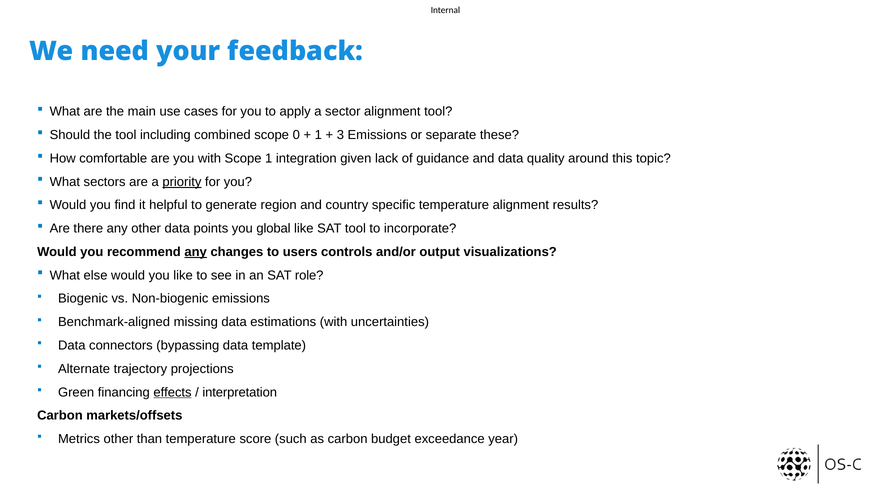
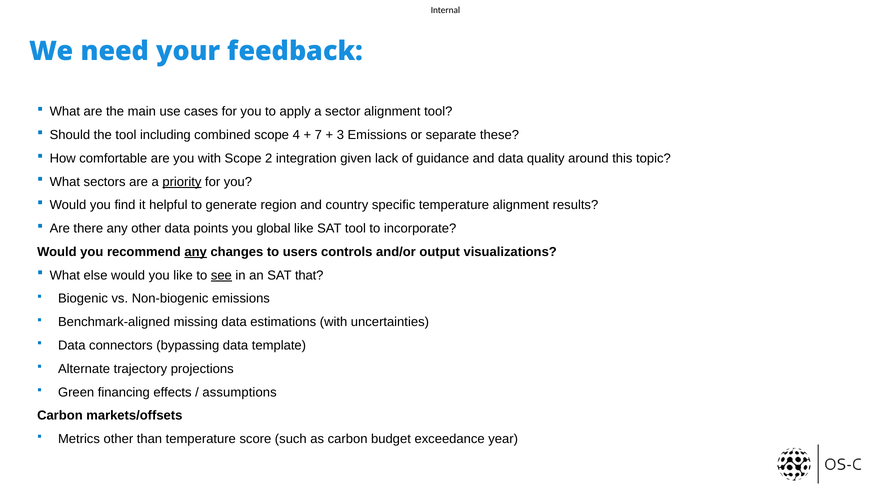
0: 0 -> 4 (296, 135)
1: 1 -> 7 (318, 135)
Scope 1: 1 -> 2 (269, 158)
see underline: none -> present (221, 275)
role: role -> that (309, 275)
effects underline: present -> none (173, 392)
interpretation: interpretation -> assumptions (240, 392)
